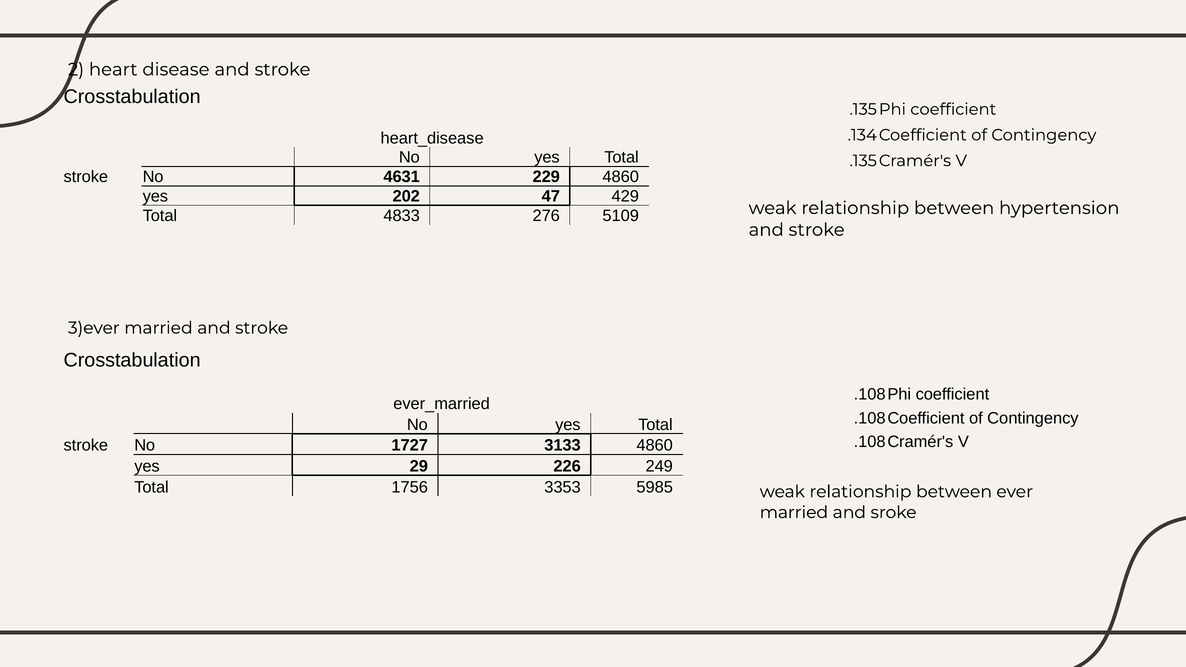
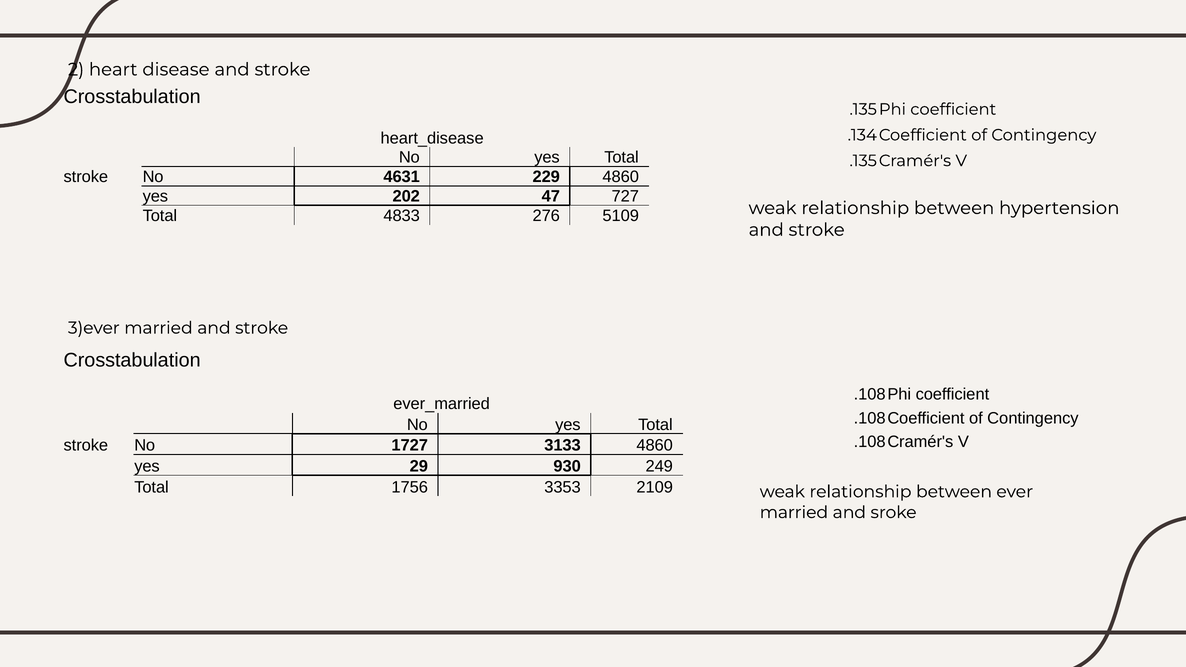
429: 429 -> 727 (625, 196)
226: 226 -> 930 (567, 466)
5985: 5985 -> 2109 (655, 487)
